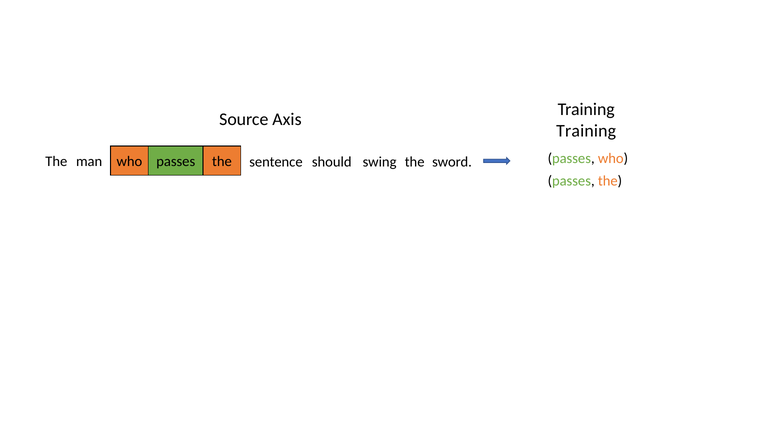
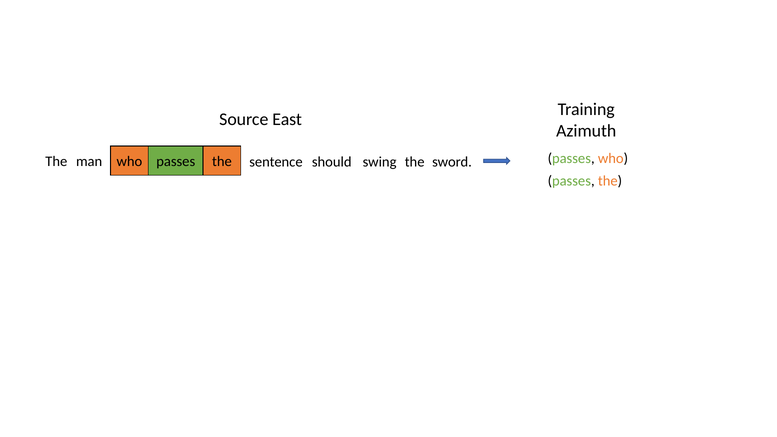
Axis: Axis -> East (287, 119)
Training: Training -> Azimuth (586, 131)
